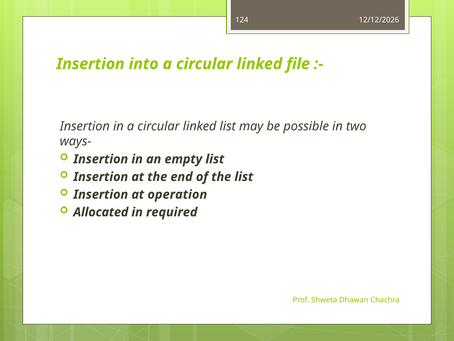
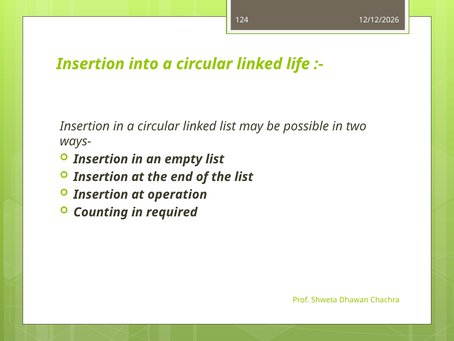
file: file -> life (298, 64)
Allocated: Allocated -> Counting (101, 212)
